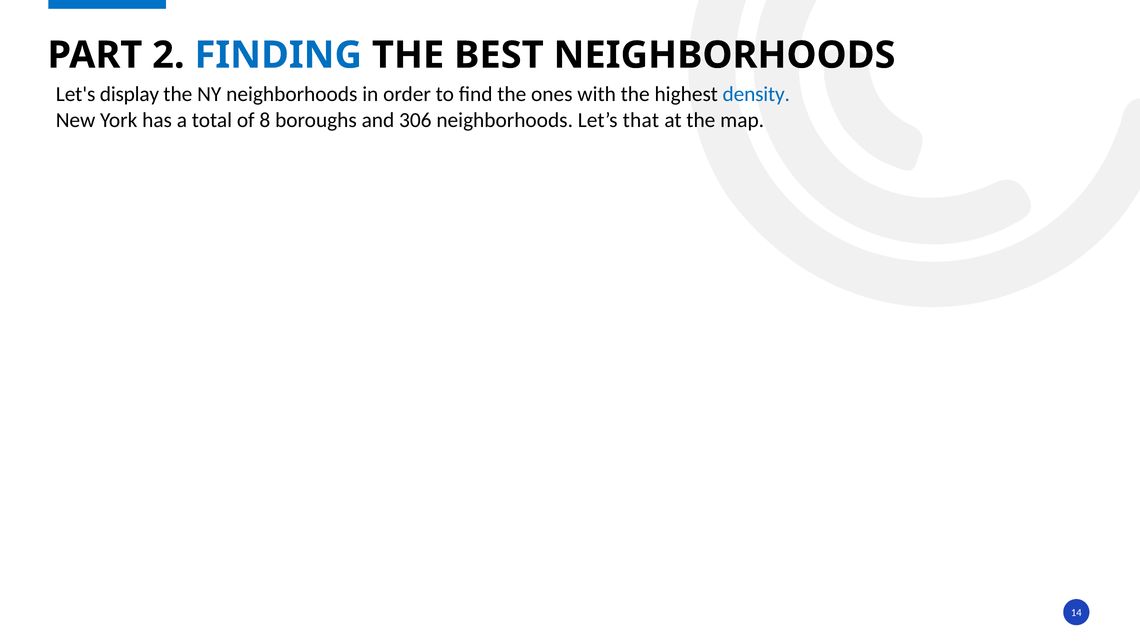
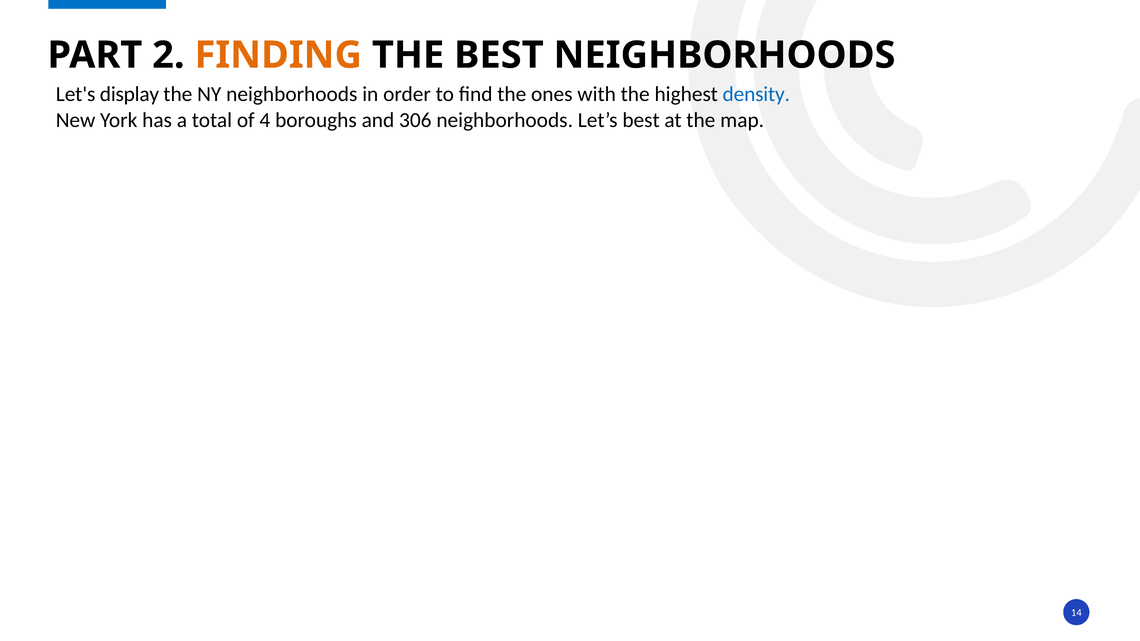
FINDING colour: blue -> orange (278, 55)
8: 8 -> 4 (265, 120)
Let’s that: that -> best (641, 120)
